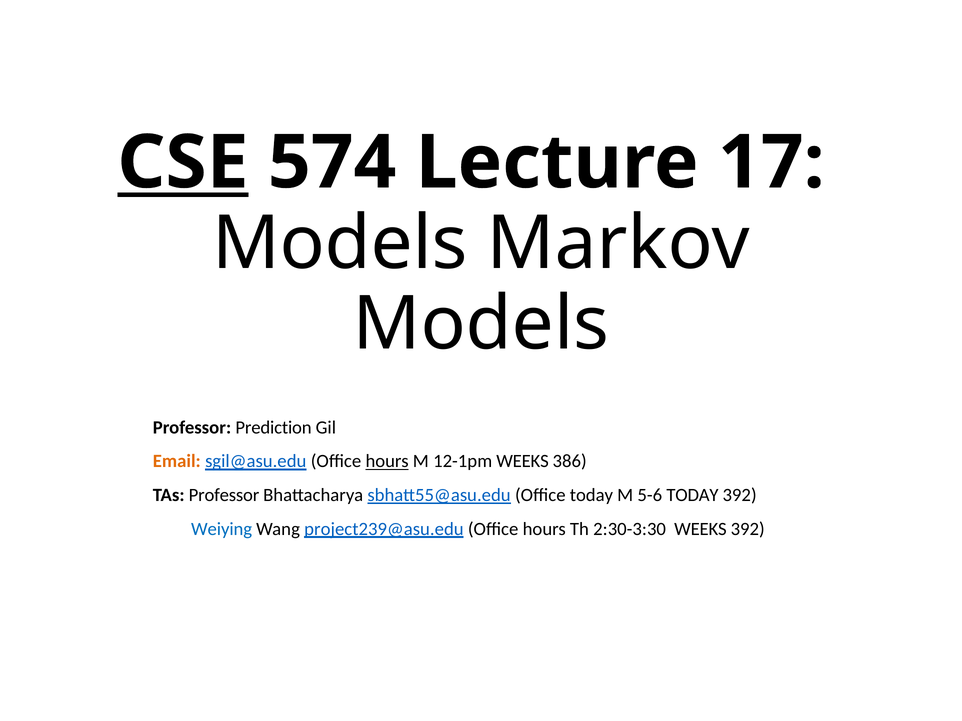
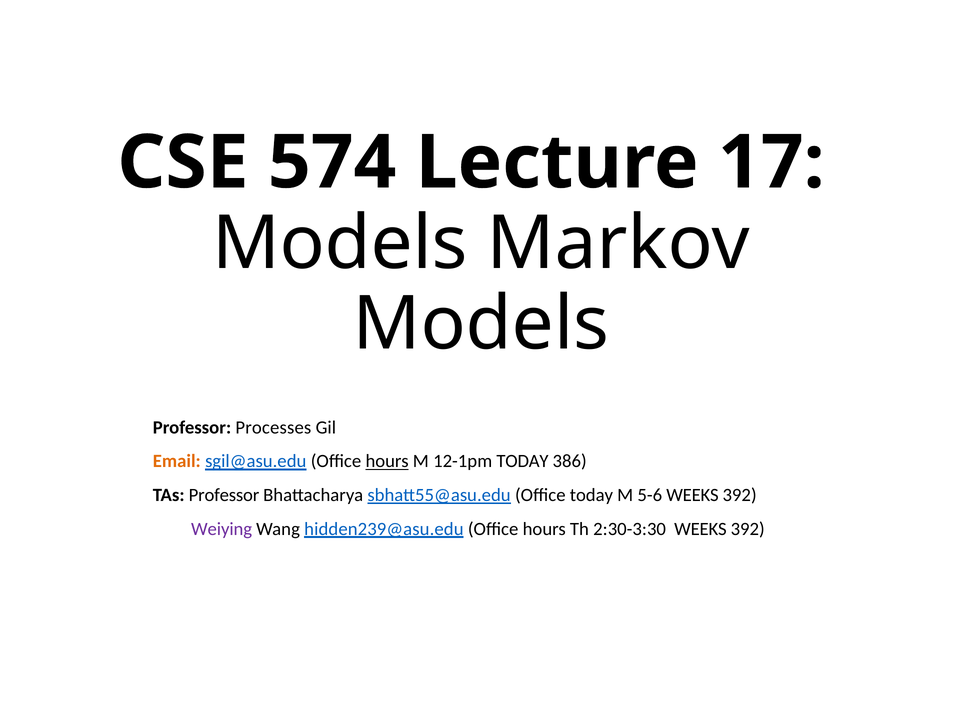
CSE underline: present -> none (183, 163)
Prediction: Prediction -> Processes (273, 428)
12-1pm WEEKS: WEEKS -> TODAY (522, 462)
5-6 TODAY: TODAY -> WEEKS (692, 495)
Weiying colour: blue -> purple (222, 529)
project239@asu.edu: project239@asu.edu -> hidden239@asu.edu (384, 529)
